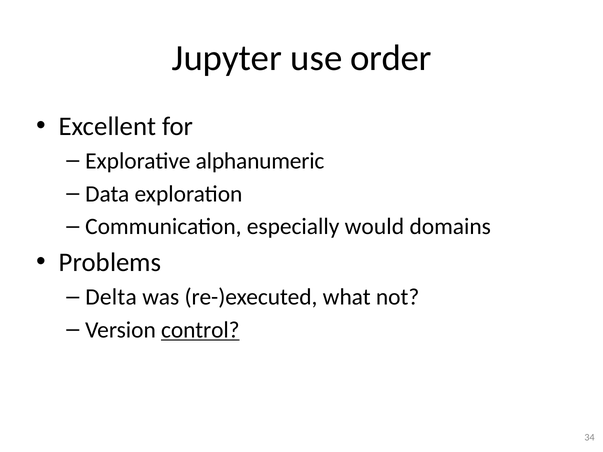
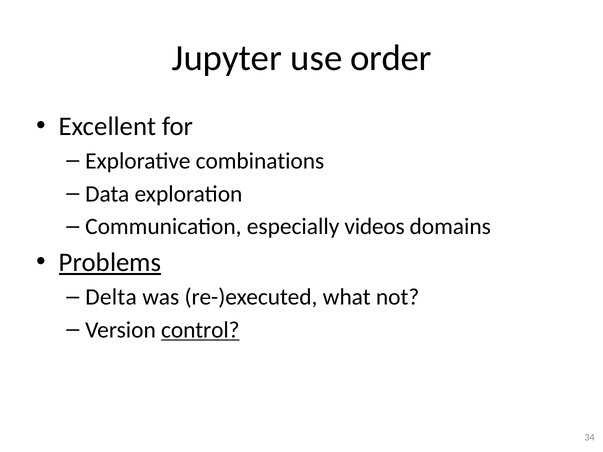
alphanumeric: alphanumeric -> combinations (260, 161)
would: would -> videos (375, 227)
Problems underline: none -> present (110, 263)
